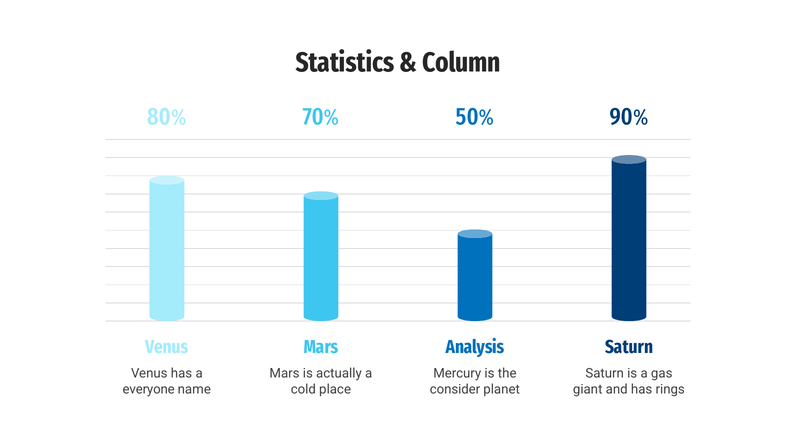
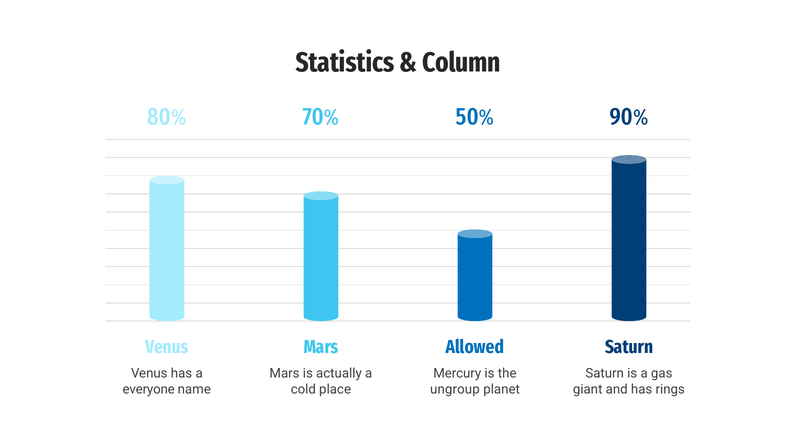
Analysis: Analysis -> Allowed (475, 347)
consider: consider -> ungroup (455, 389)
